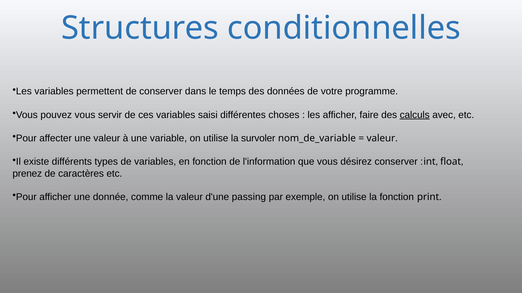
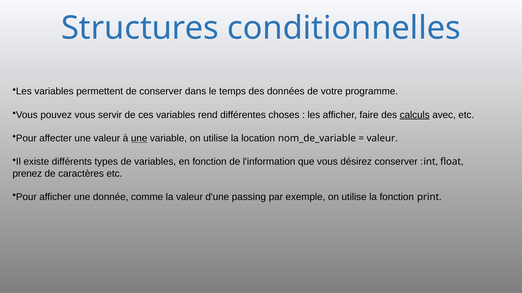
saisi: saisi -> rend (208, 115)
une underline: none -> present (139, 139)
survoler: survoler -> location (258, 139)
